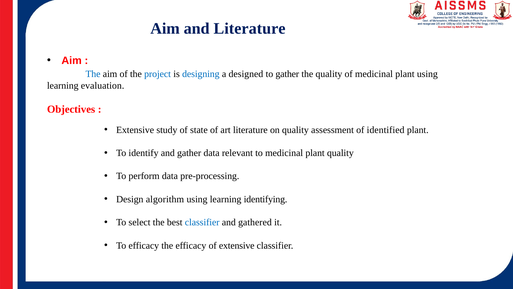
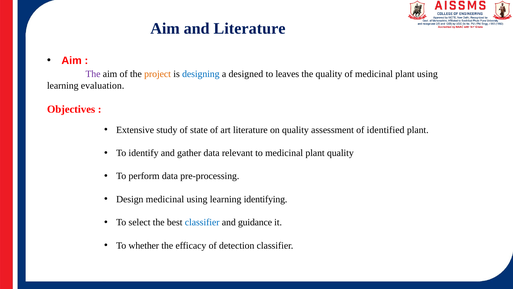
The colour: blue -> purple (93, 74)
project colour: blue -> orange (158, 74)
to gather: gather -> leaves (287, 74)
Design algorithm: algorithm -> medicinal (165, 199)
gathered: gathered -> guidance (255, 222)
To efficacy: efficacy -> whether (144, 245)
of extensive: extensive -> detection (237, 245)
